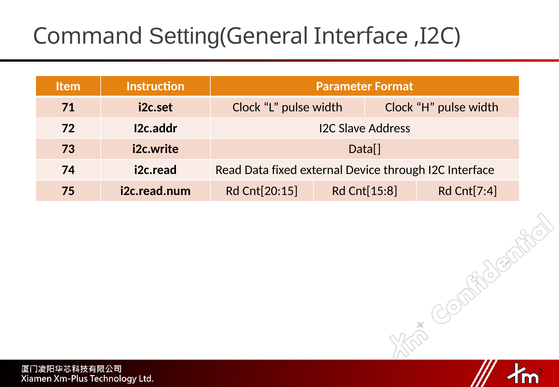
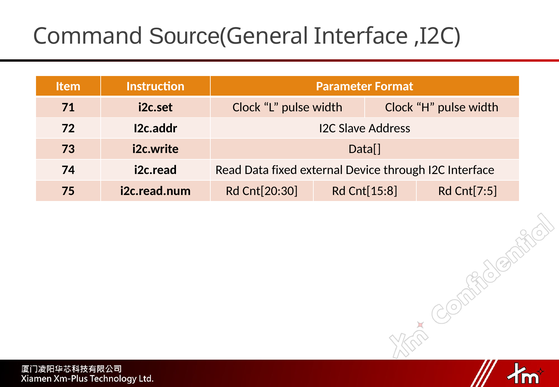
Setting: Setting -> Source (184, 36)
Cnt[20:15: Cnt[20:15 -> Cnt[20:30 (270, 191)
Cnt[7:4: Cnt[7:4 -> Cnt[7:5 (476, 191)
